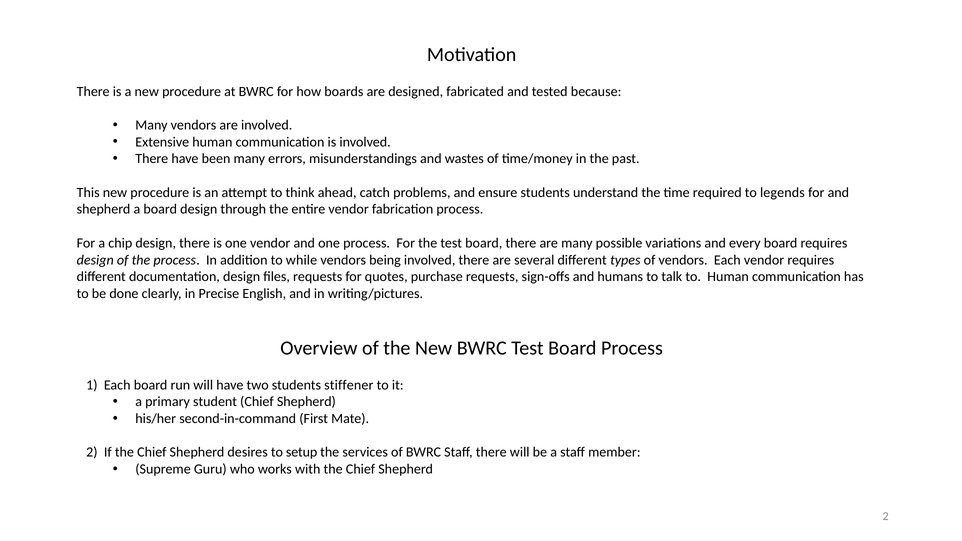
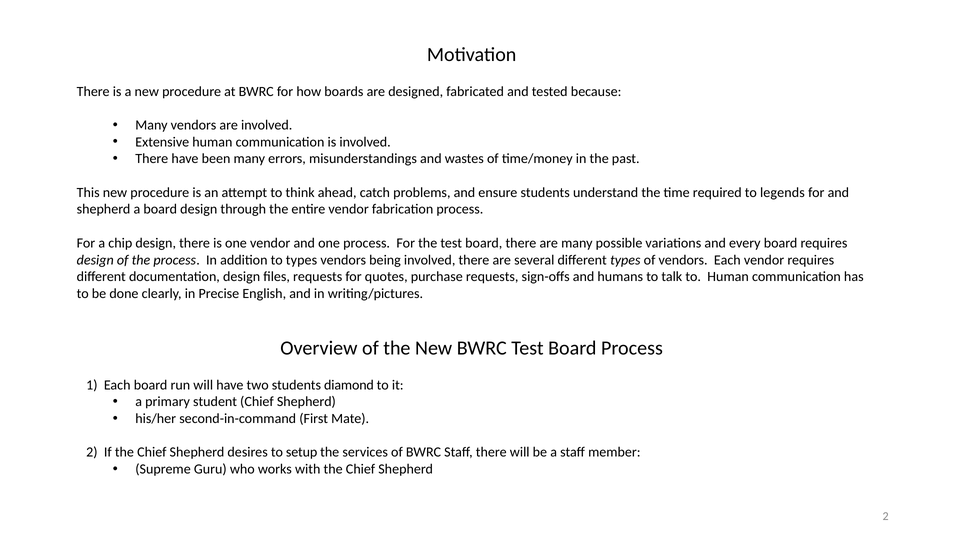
to while: while -> types (302, 260)
stiffener: stiffener -> diamond (349, 385)
